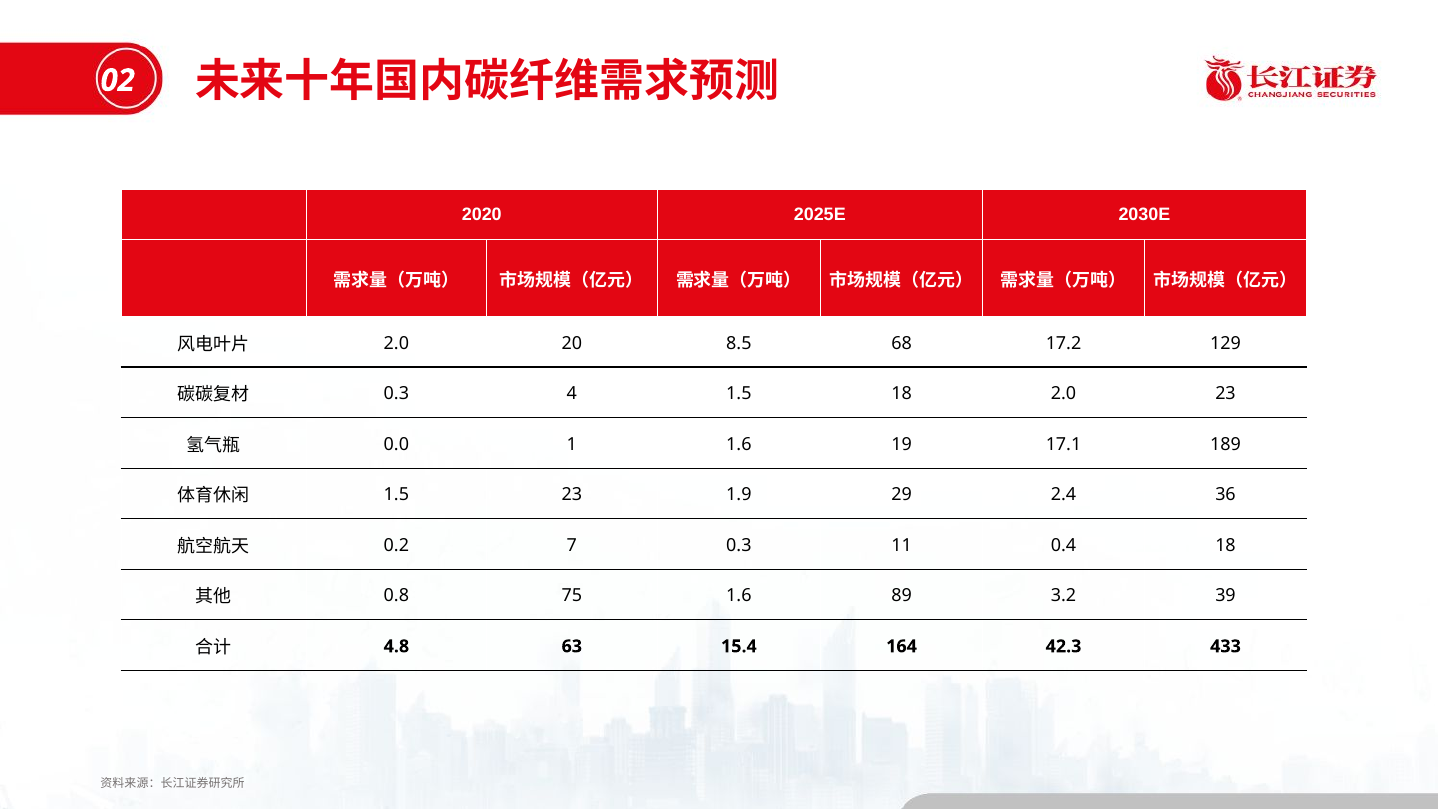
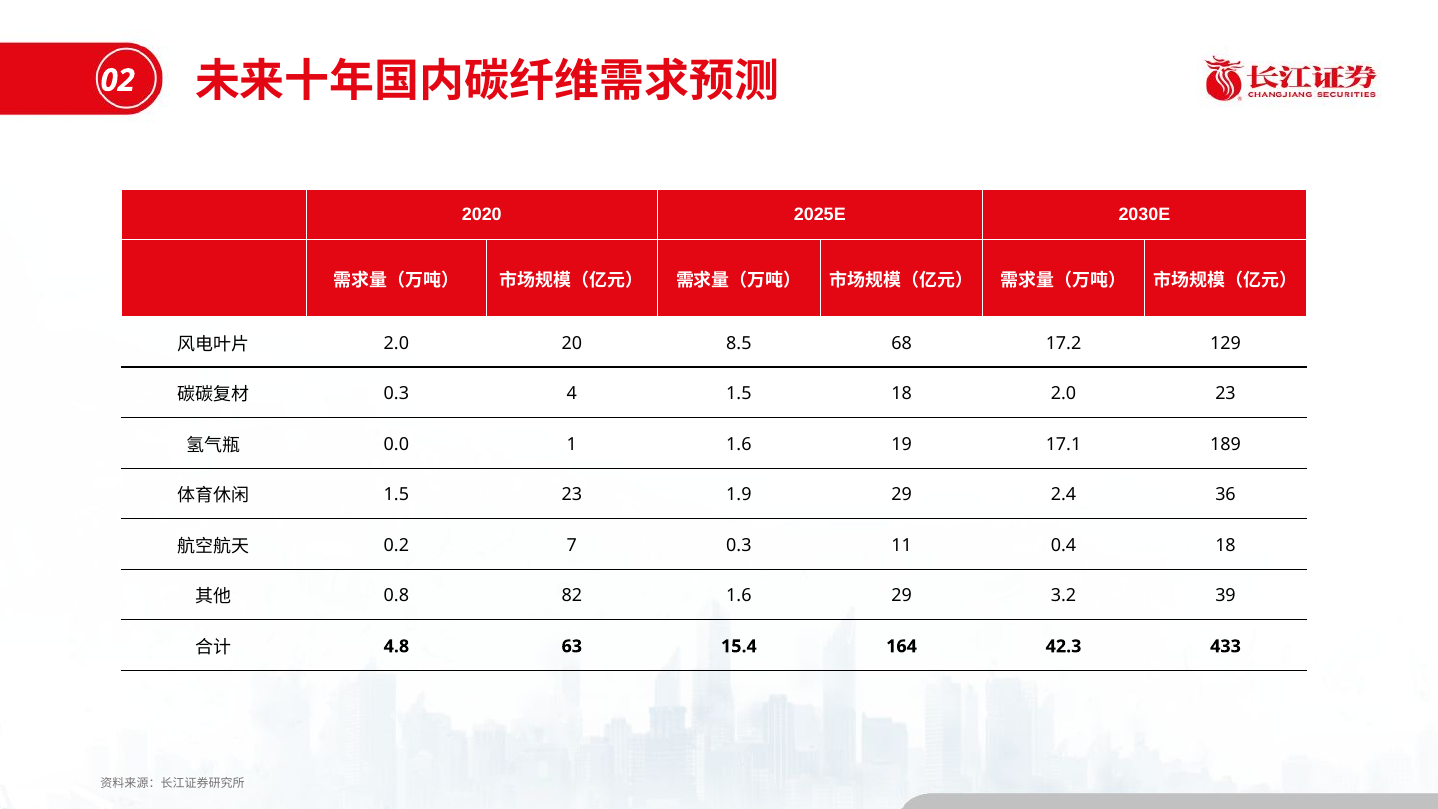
75: 75 -> 82 (572, 596)
1.6 89: 89 -> 29 (902, 596)
